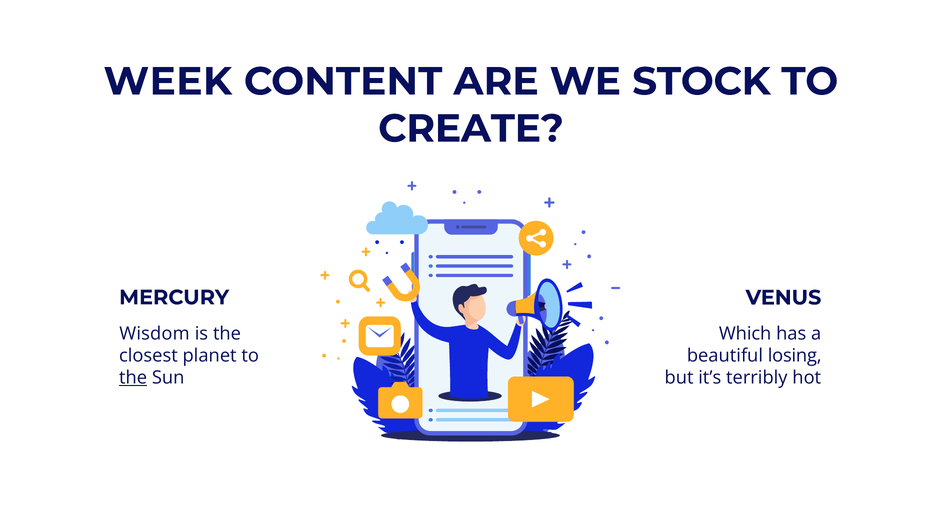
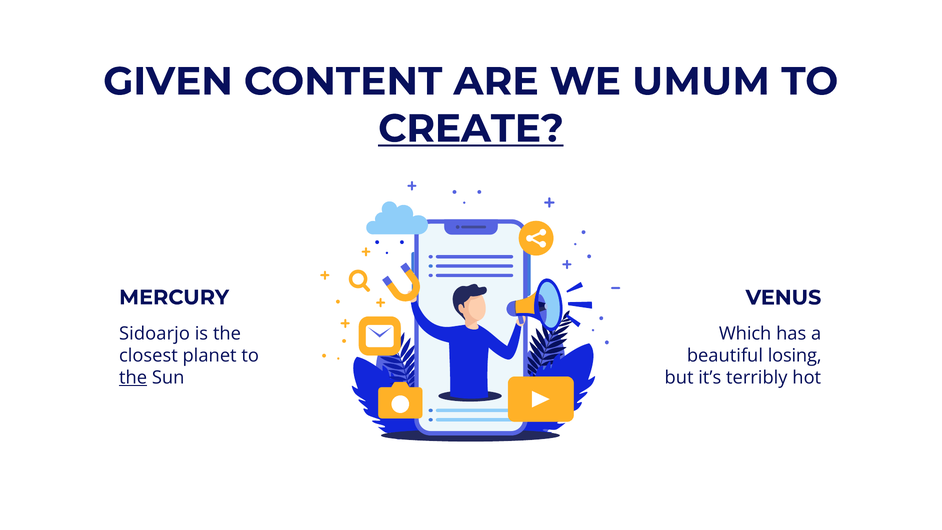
WEEK: WEEK -> GIVEN (168, 82)
STOCK: STOCK -> UMUM (701, 82)
CREATE underline: none -> present (471, 129)
Wisdom: Wisdom -> Sidoarjo (155, 334)
